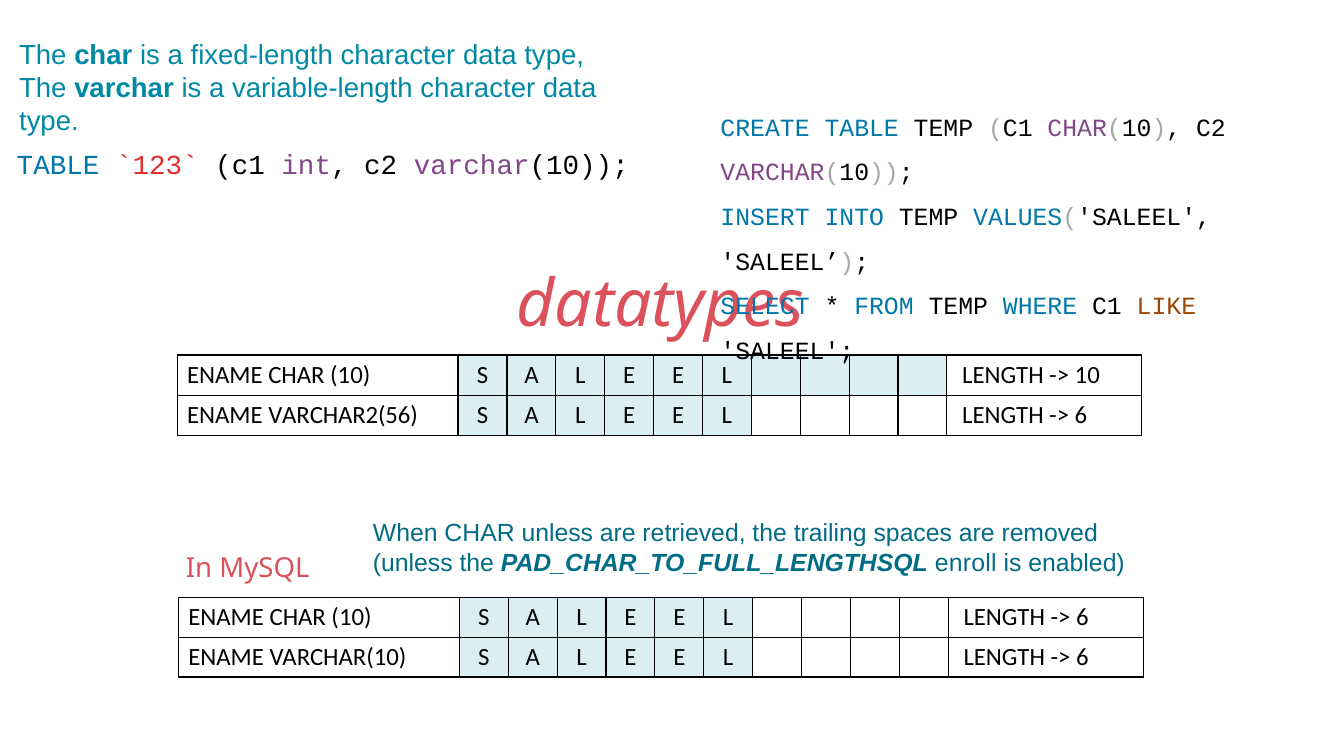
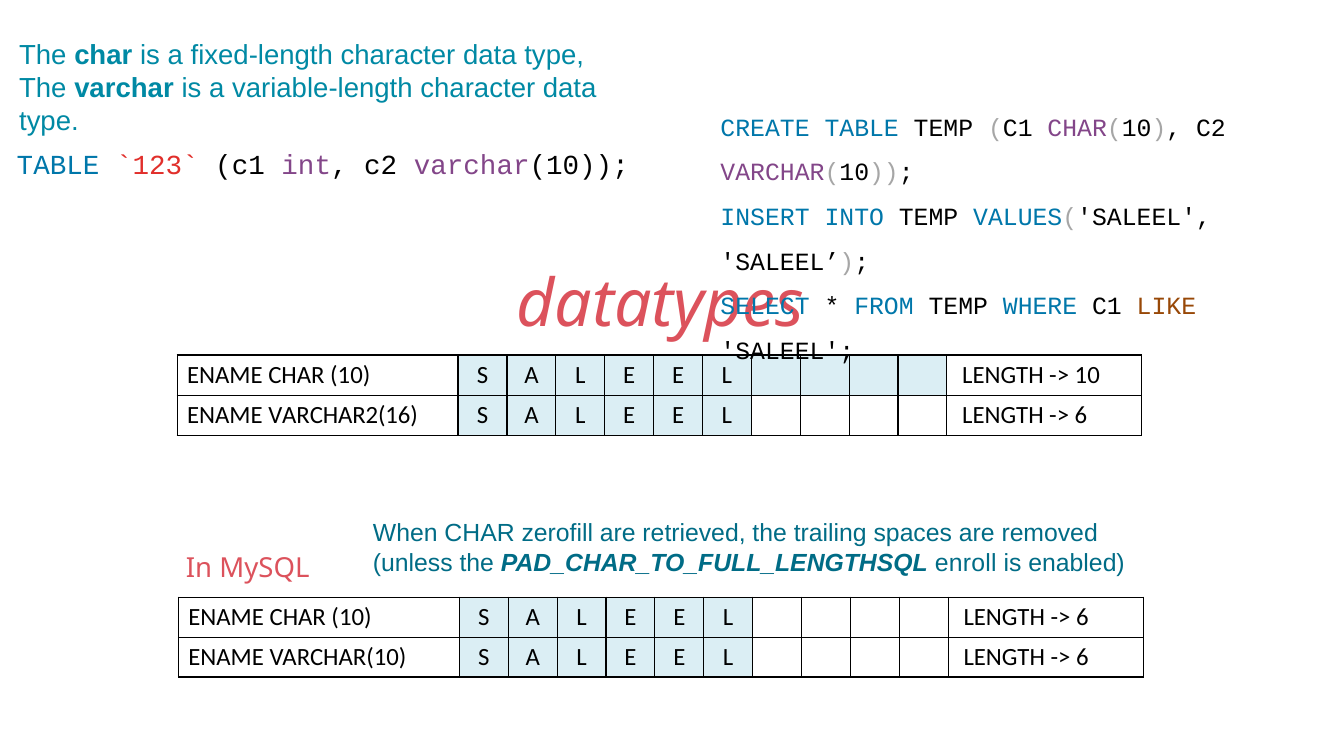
VARCHAR2(56: VARCHAR2(56 -> VARCHAR2(16 (343, 416)
CHAR unless: unless -> zerofill (557, 534)
